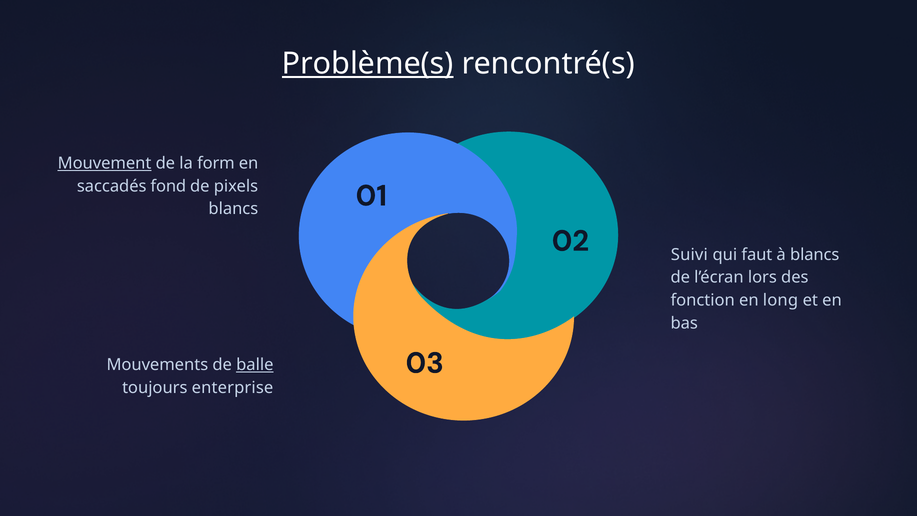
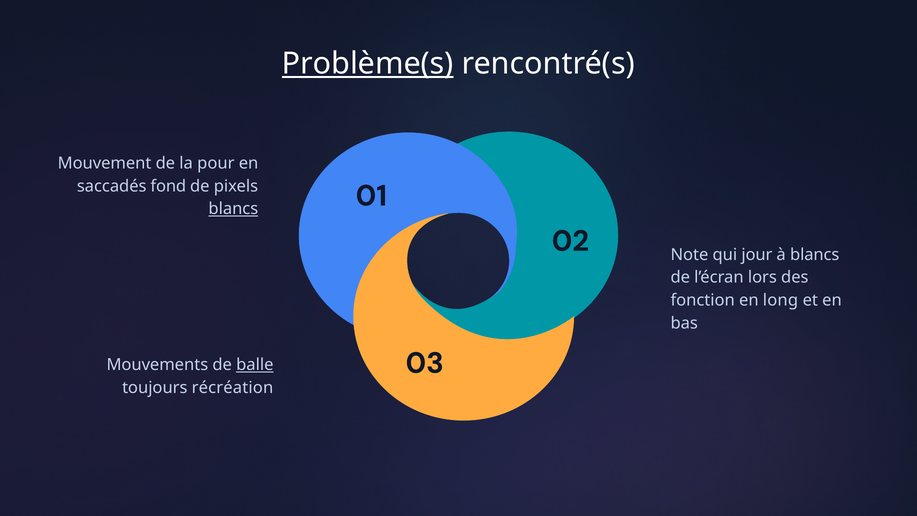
Mouvement underline: present -> none (105, 163)
form: form -> pour (216, 163)
blancs underline: none -> present (233, 209)
Suivi: Suivi -> Note (689, 254)
faut: faut -> jour (757, 254)
enterprise: enterprise -> récréation (232, 388)
